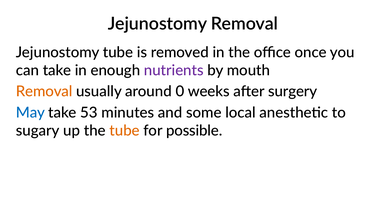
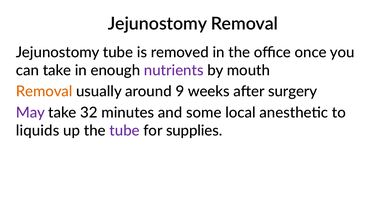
0: 0 -> 9 (180, 92)
May colour: blue -> purple (30, 113)
53: 53 -> 32 (89, 113)
sugary: sugary -> liquids (38, 131)
tube colour: orange -> purple (125, 131)
possible: possible -> supplies (194, 131)
